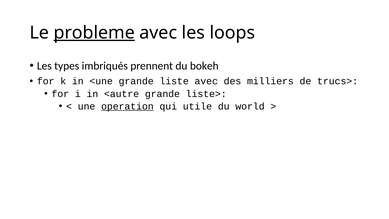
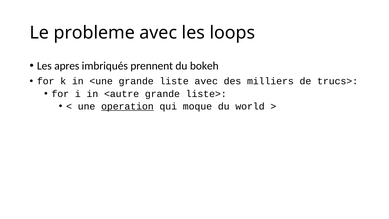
probleme underline: present -> none (94, 33)
types: types -> apres (67, 66)
utile: utile -> moque (197, 106)
